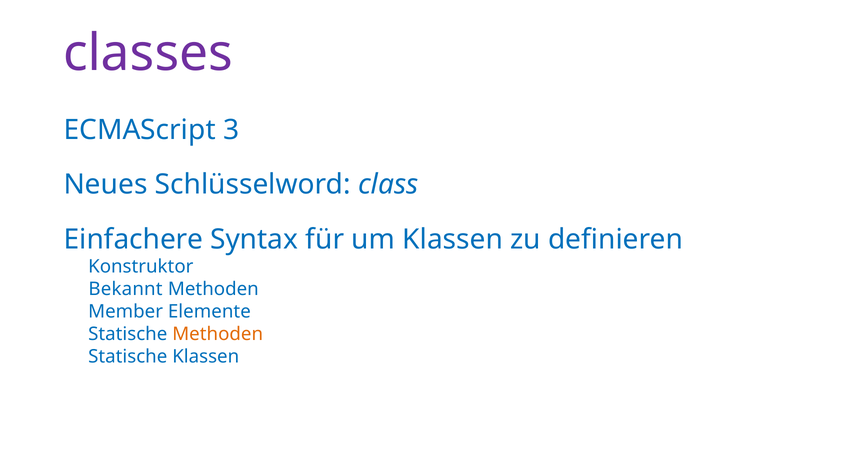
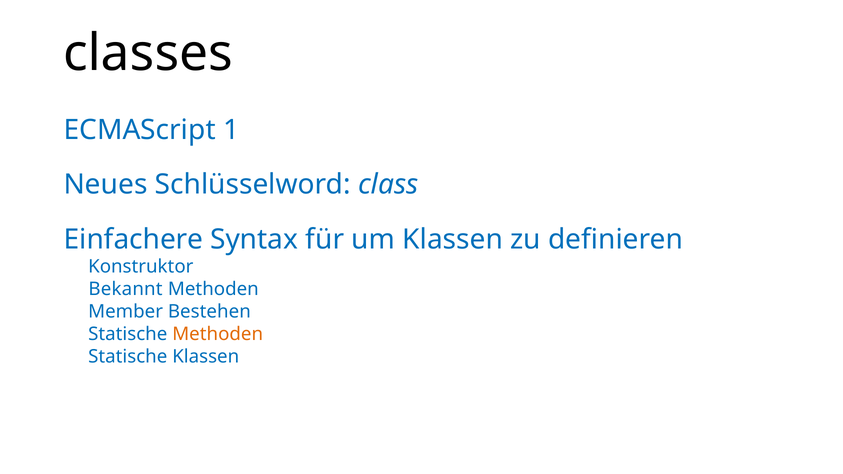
classes colour: purple -> black (148, 53)
3: 3 -> 1 (231, 130)
Elemente: Elemente -> Bestehen (209, 312)
